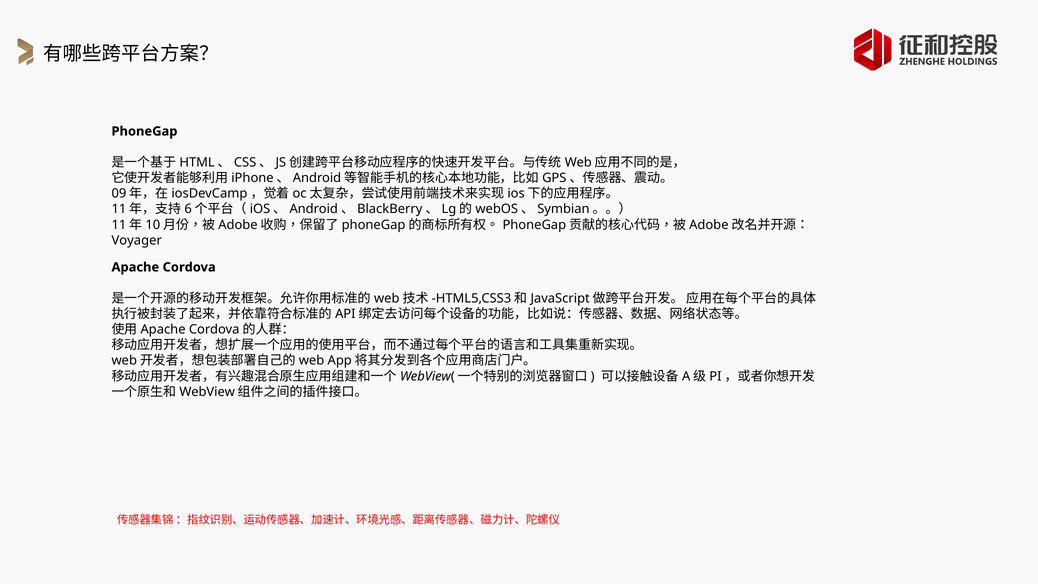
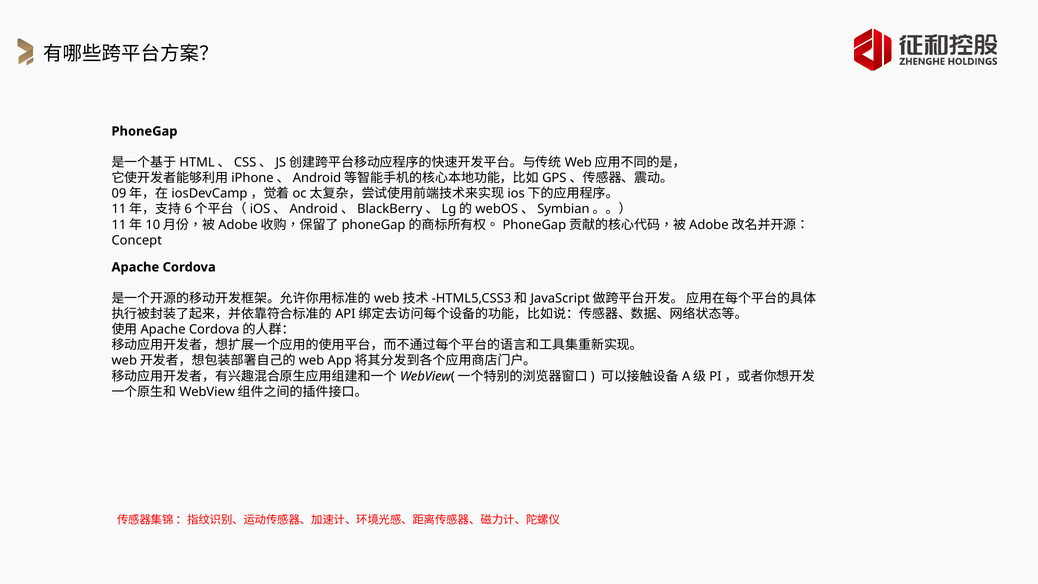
Voyager: Voyager -> Concept (137, 240)
